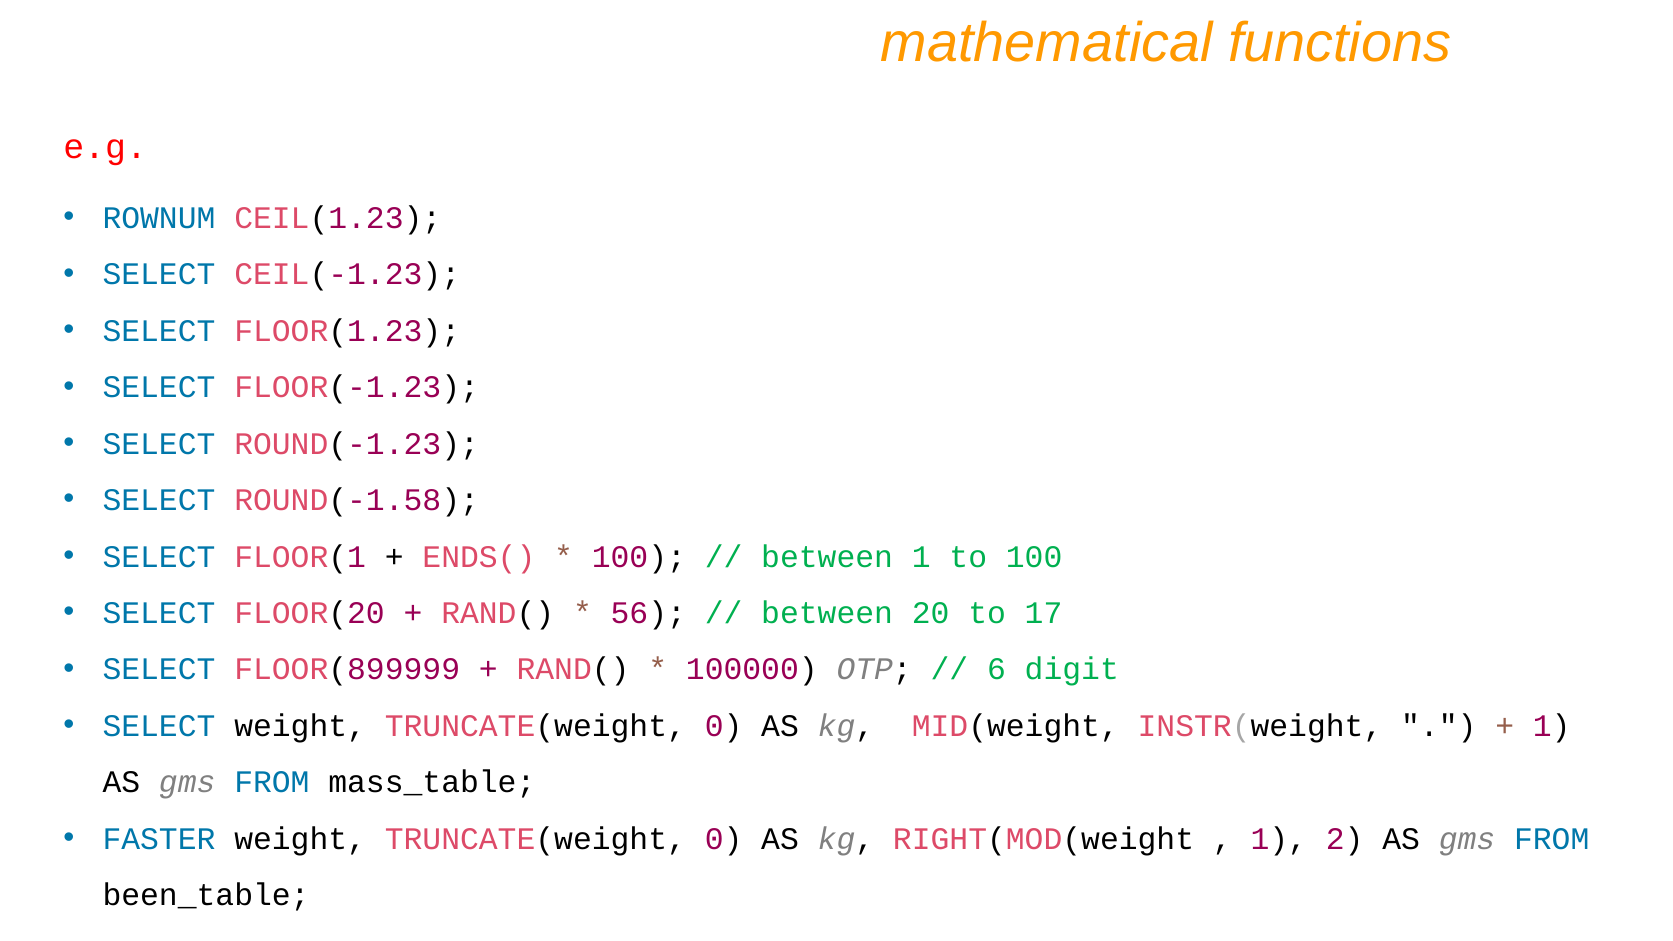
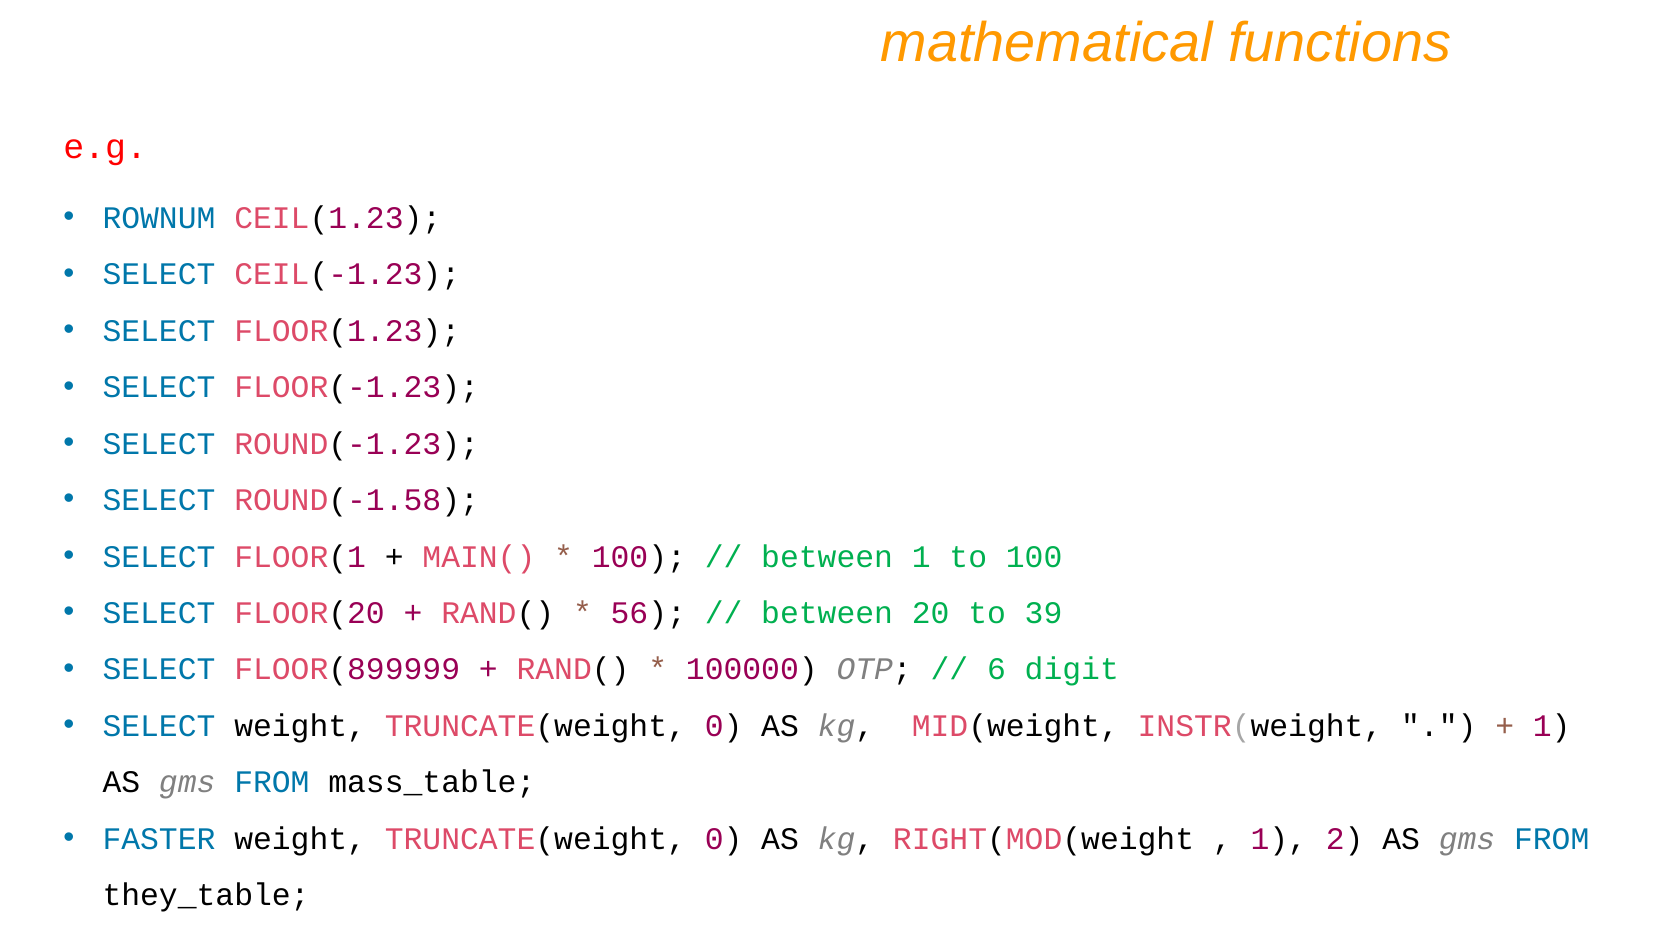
ENDS(: ENDS( -> MAIN( (479, 557)
17: 17 -> 39 (1044, 613)
been_table: been_table -> they_table (206, 896)
